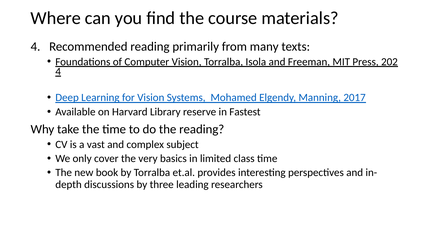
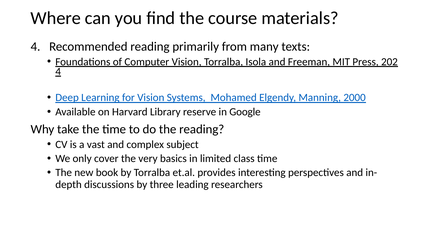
2017: 2017 -> 2000 (355, 98)
Fastest: Fastest -> Google (245, 112)
